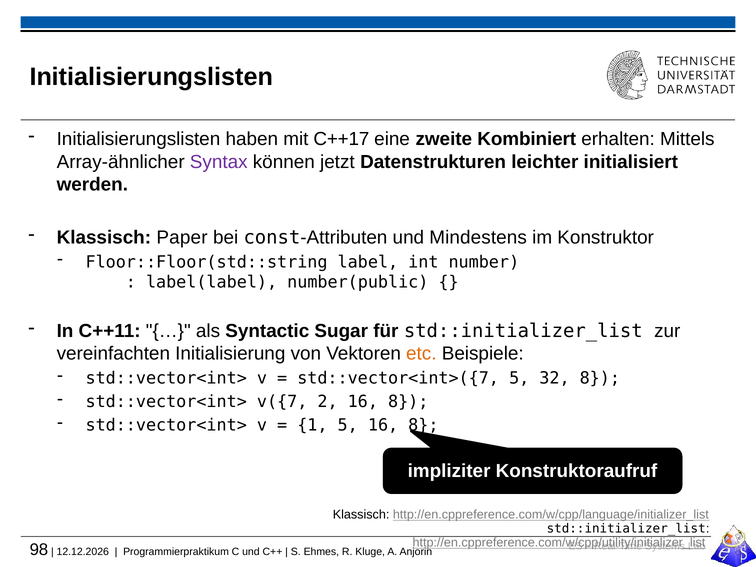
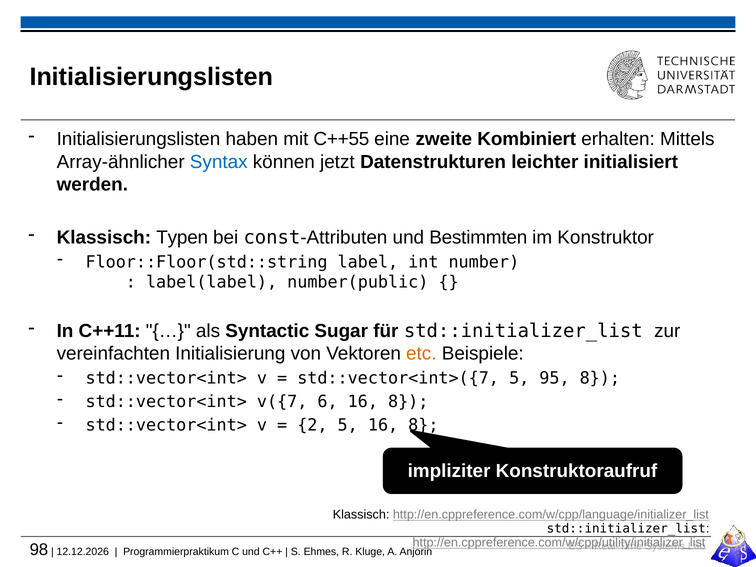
C++17: C++17 -> C++55 (341, 139)
Syntax colour: purple -> blue (219, 162)
Paper: Paper -> Typen (182, 237)
Mindestens: Mindestens -> Bestimmten (478, 237)
32: 32 -> 95 (554, 378)
2: 2 -> 6 (328, 402)
1: 1 -> 2 (312, 425)
